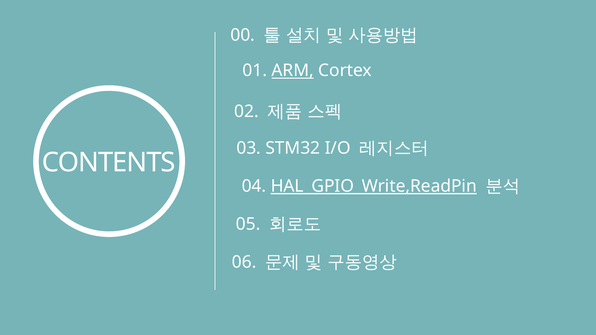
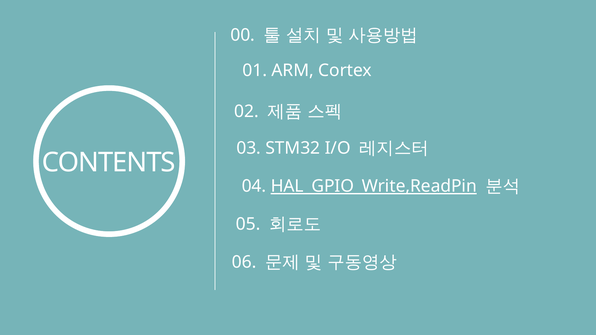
ARM underline: present -> none (293, 71)
